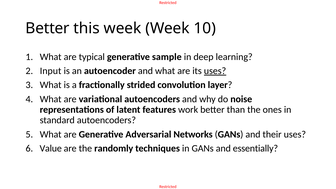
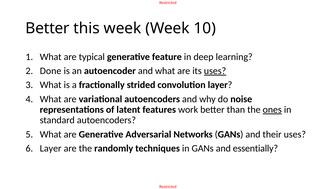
sample: sample -> feature (167, 57)
Input: Input -> Done (51, 71)
ones underline: none -> present (272, 110)
Value: Value -> Layer (51, 148)
